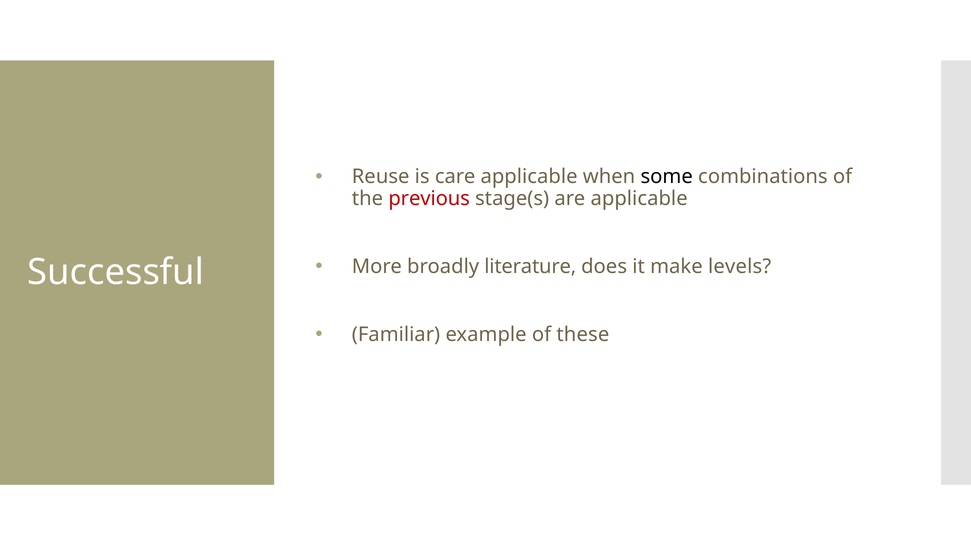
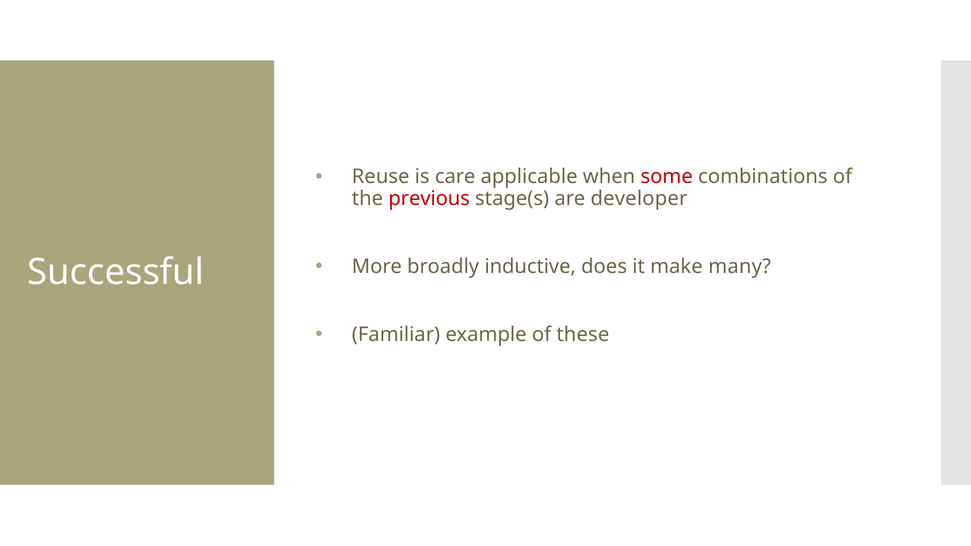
some colour: black -> red (667, 177)
are applicable: applicable -> developer (639, 199)
literature: literature -> inductive (530, 267)
levels: levels -> many (740, 267)
